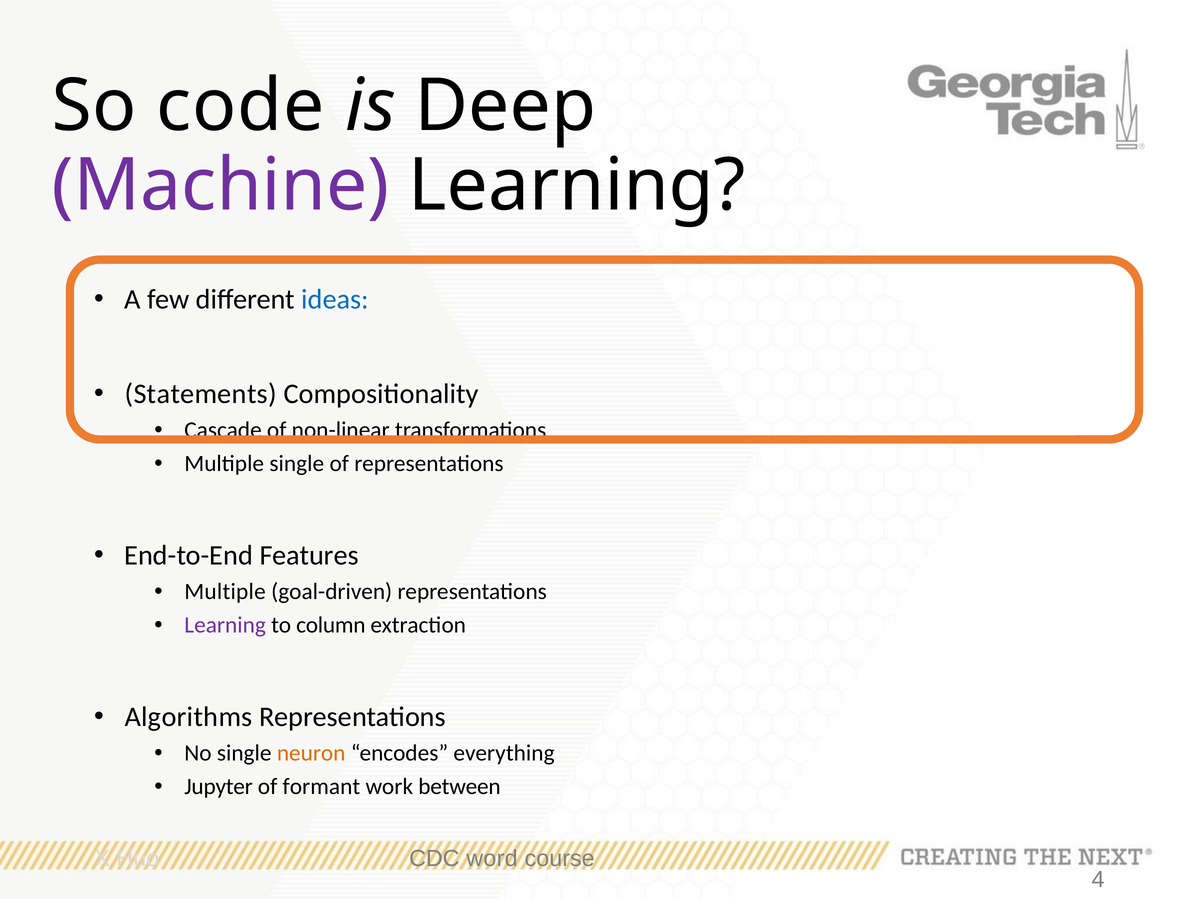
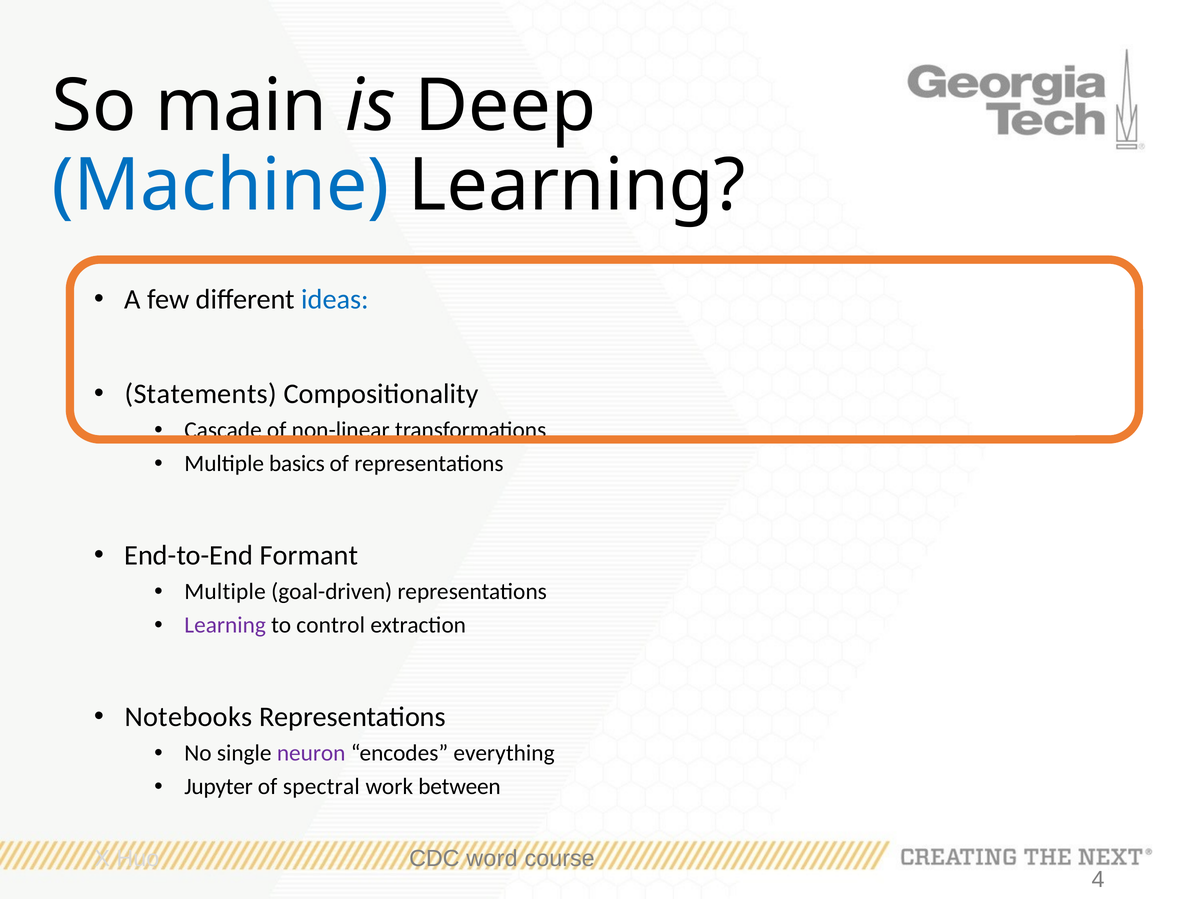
code: code -> main (241, 106)
Machine colour: purple -> blue (221, 185)
Multiple single: single -> basics (297, 464)
Features: Features -> Formant (309, 556)
column: column -> control (331, 625)
Algorithms: Algorithms -> Notebooks (189, 717)
neuron colour: orange -> purple (311, 753)
formant: formant -> spectral (321, 787)
